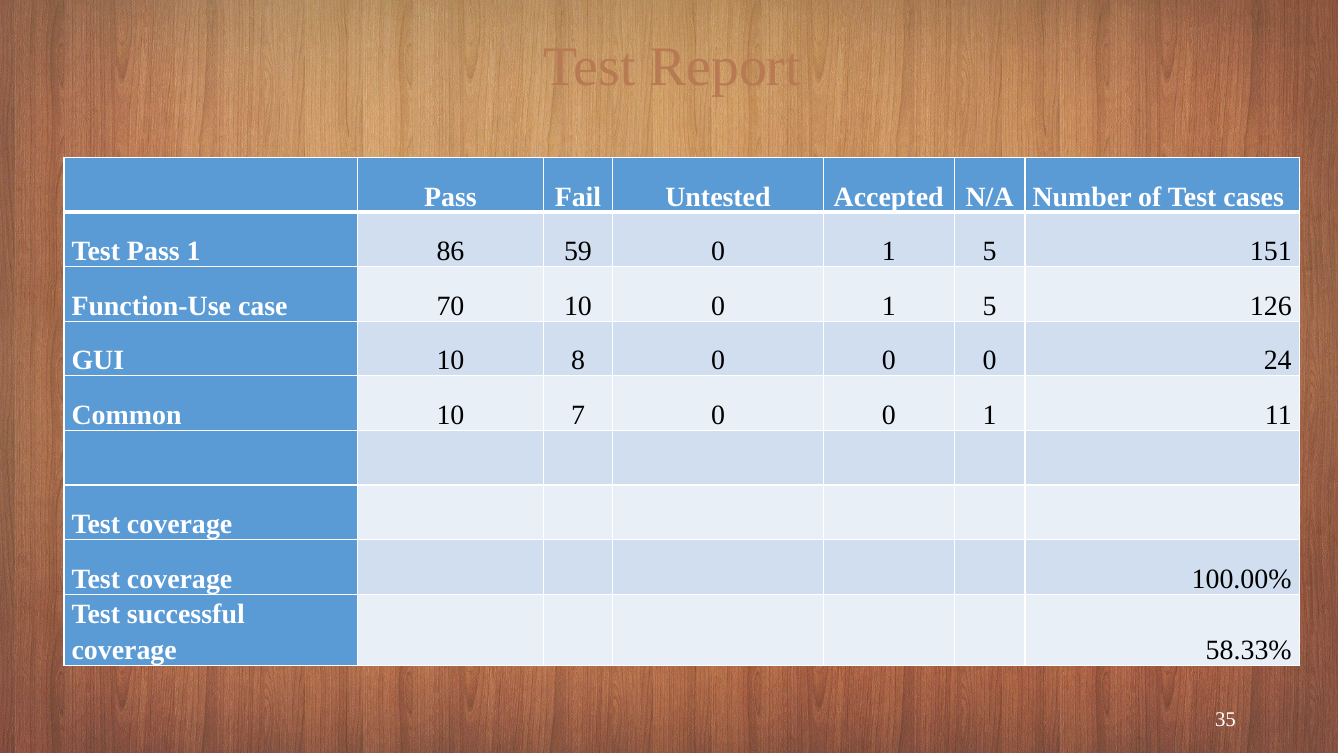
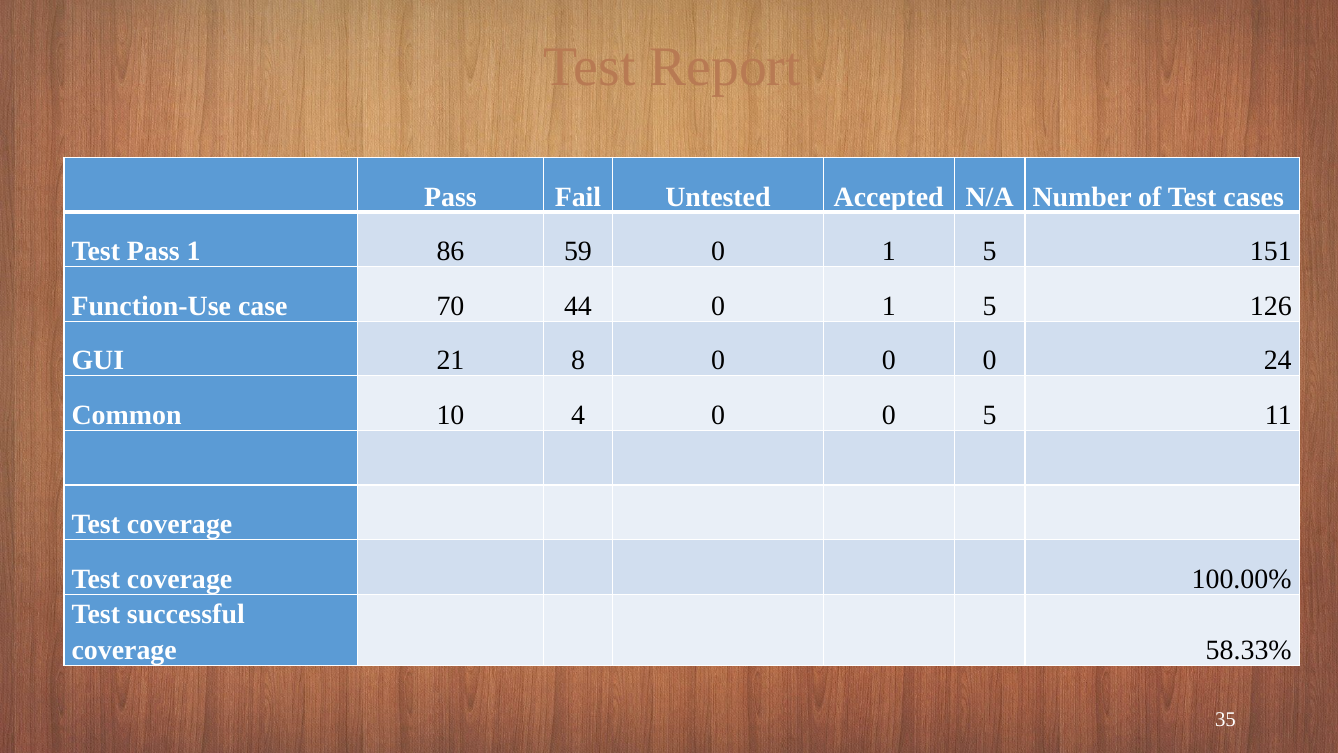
70 10: 10 -> 44 (578, 306)
GUI 10: 10 -> 21 (450, 360)
7: 7 -> 4 (578, 415)
0 0 1: 1 -> 5 (990, 415)
